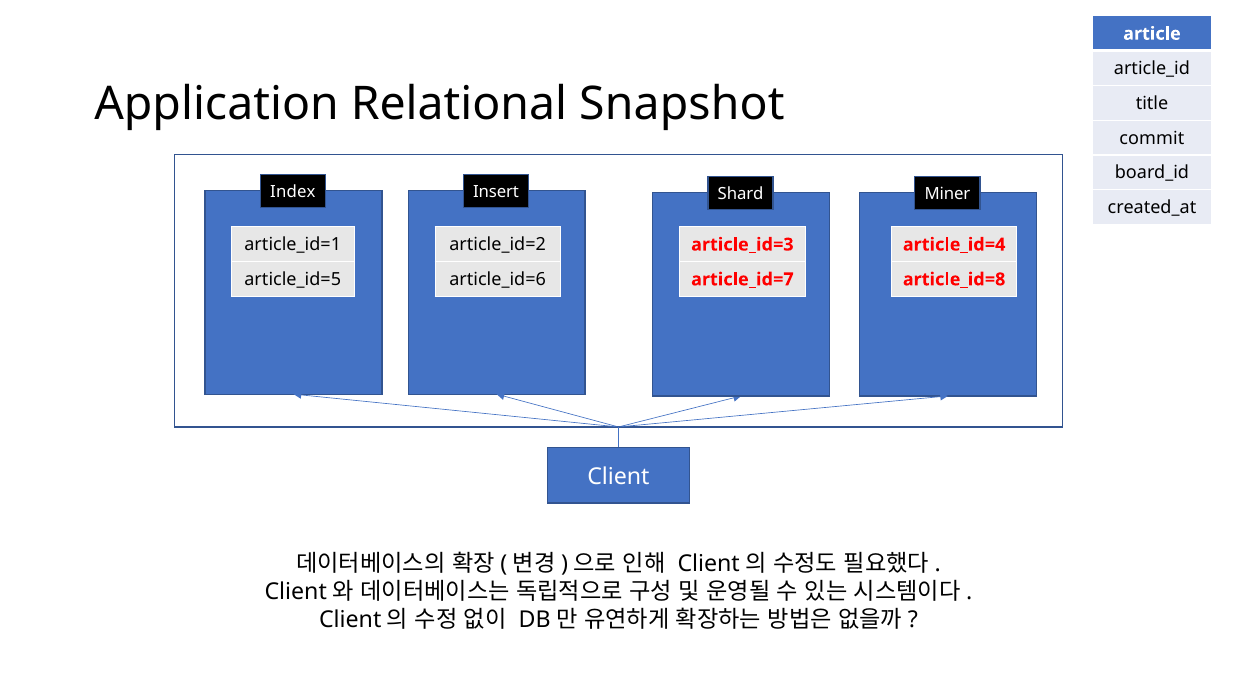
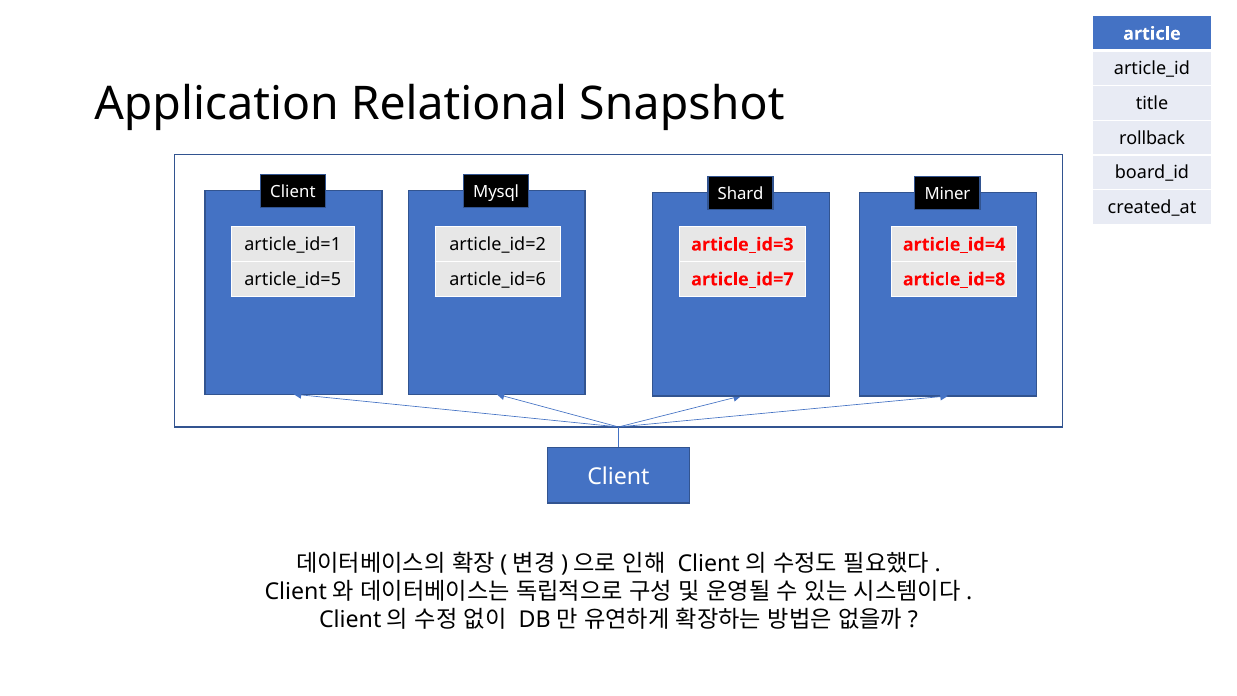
commit: commit -> rollback (1152, 138)
Index: Index -> Client (293, 192)
Insert: Insert -> Mysql (496, 192)
